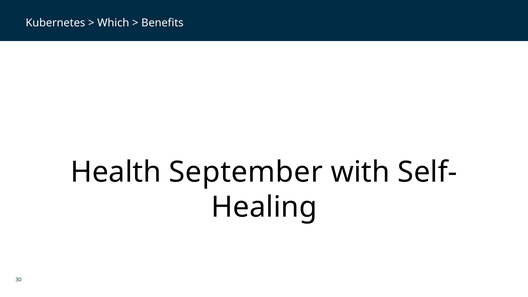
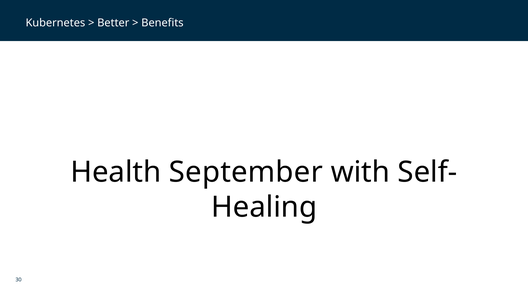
Which: Which -> Better (113, 23)
